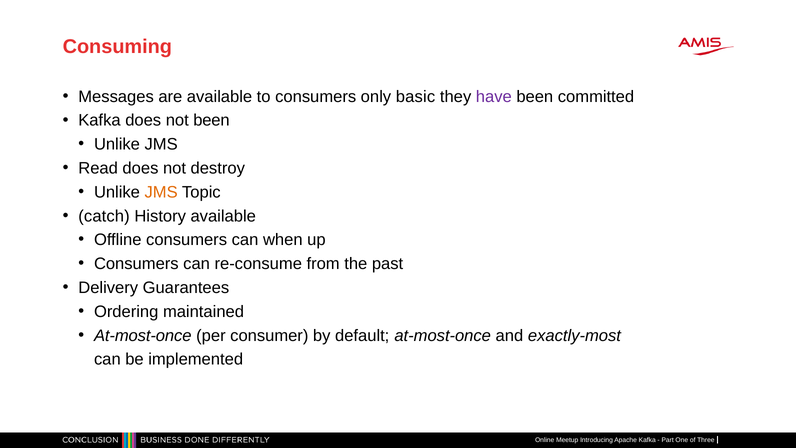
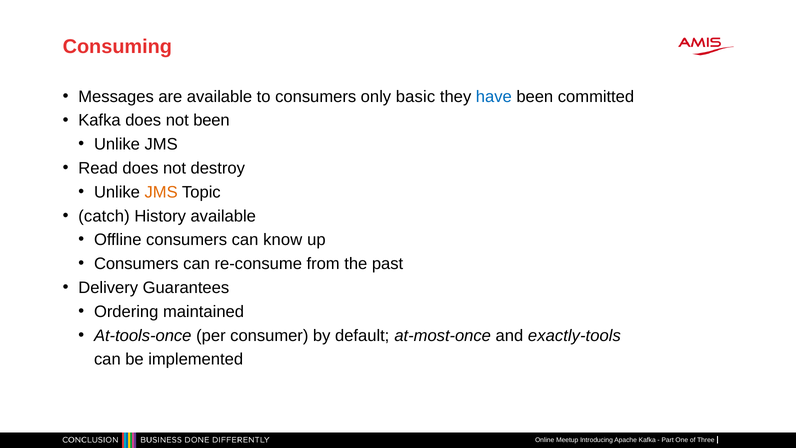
have colour: purple -> blue (494, 97)
when: when -> know (283, 240)
At-most-once: At-most-once -> At-tools-once (143, 335)
exactly-most: exactly-most -> exactly-tools (574, 335)
